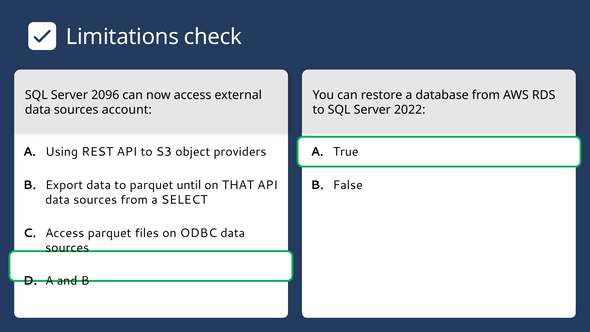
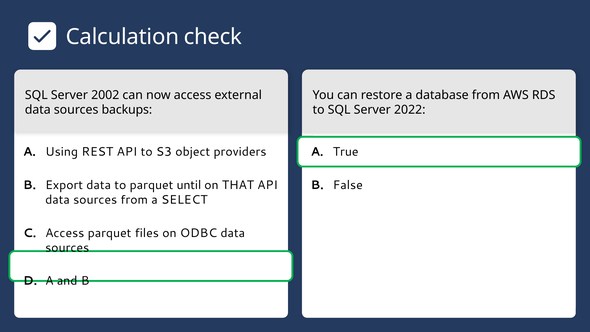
Limitations: Limitations -> Calculation (122, 37)
2096: 2096 -> 2002 (105, 95)
account: account -> backups (127, 110)
